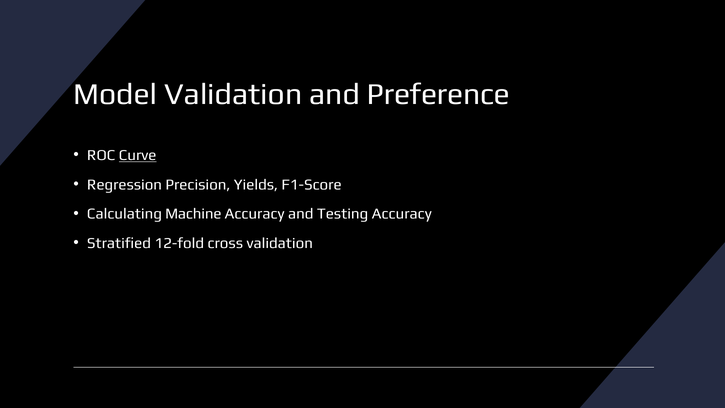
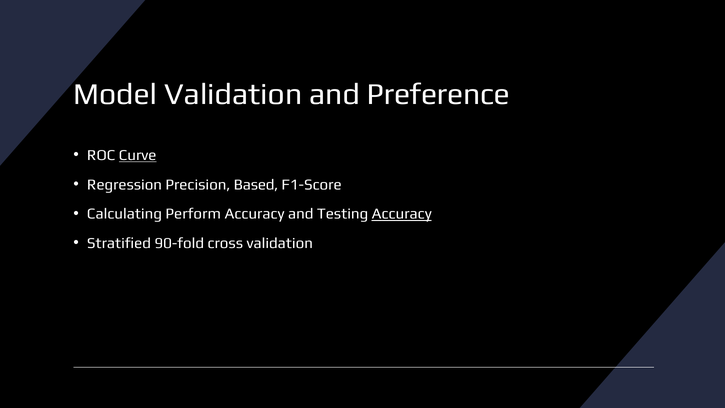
Yields: Yields -> Based (256, 184)
Machine: Machine -> Perform (193, 214)
Accuracy underline: none -> present (402, 214)
12-fold: 12-fold -> 90-fold (179, 243)
